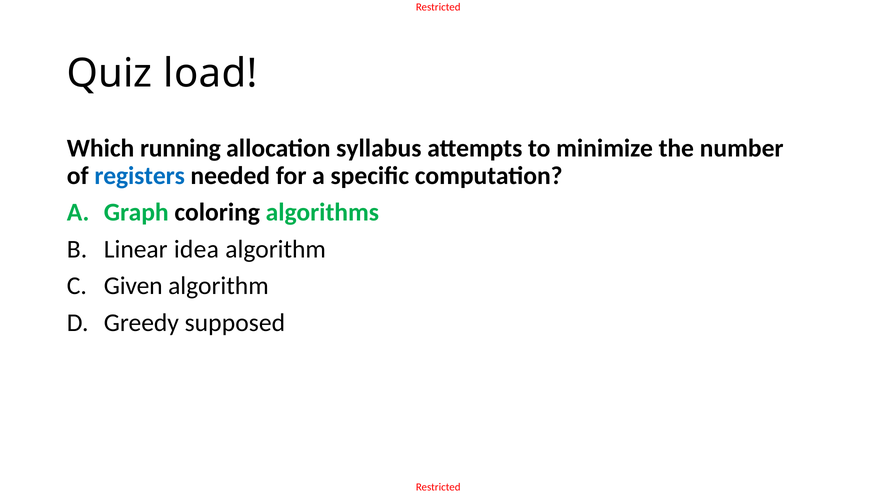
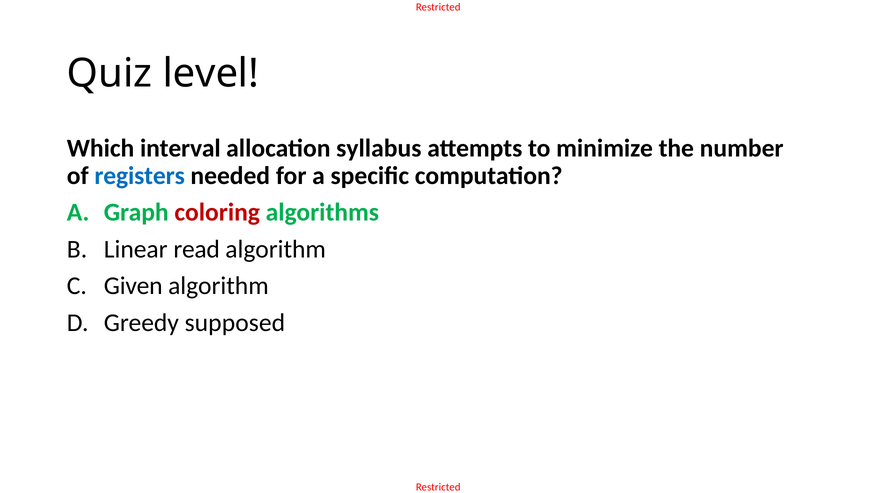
load: load -> level (211, 74)
running: running -> interval (180, 148)
coloring colour: black -> red (217, 213)
idea: idea -> read (197, 249)
